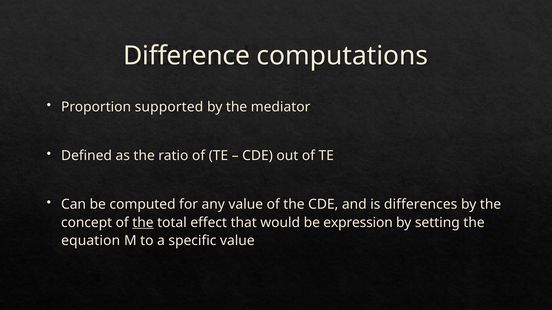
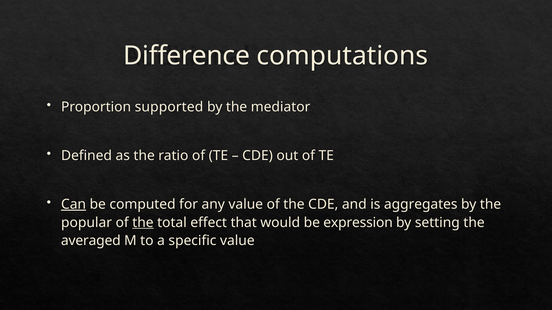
Can underline: none -> present (74, 205)
differences: differences -> aggregates (421, 205)
concept: concept -> popular (87, 223)
equation: equation -> averaged (91, 241)
